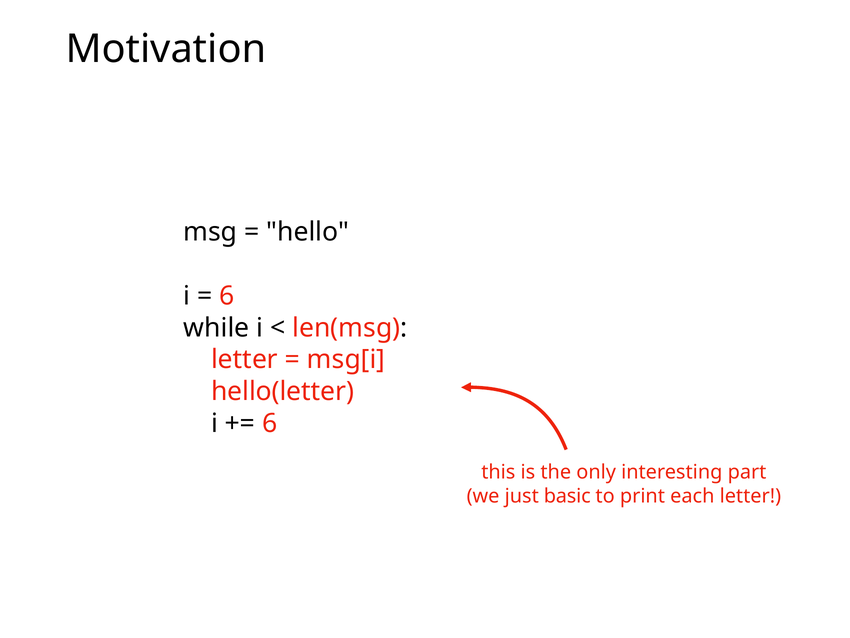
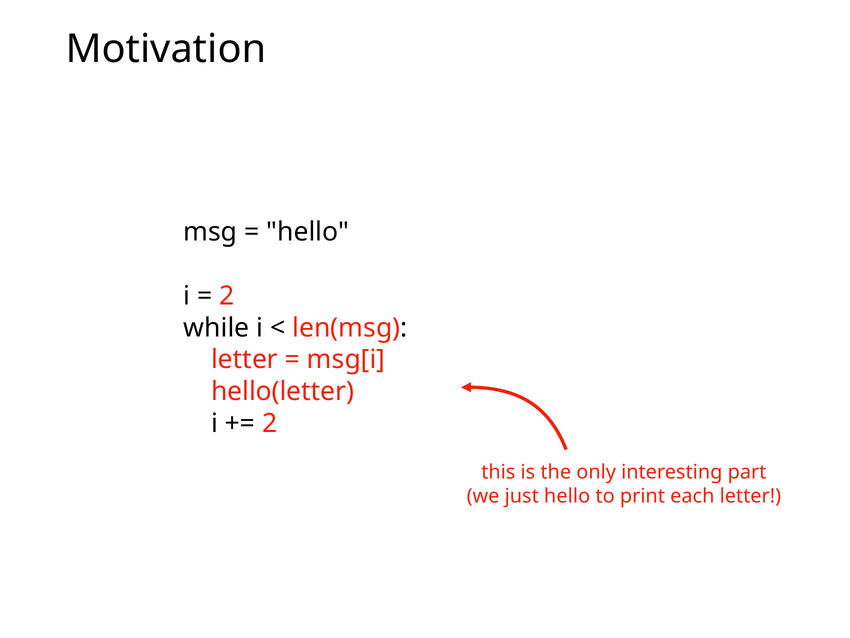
6: 6 -> 2 (227, 296)
6: 6 -> 2 (270, 423)
just basic: basic -> hello (567, 496)
